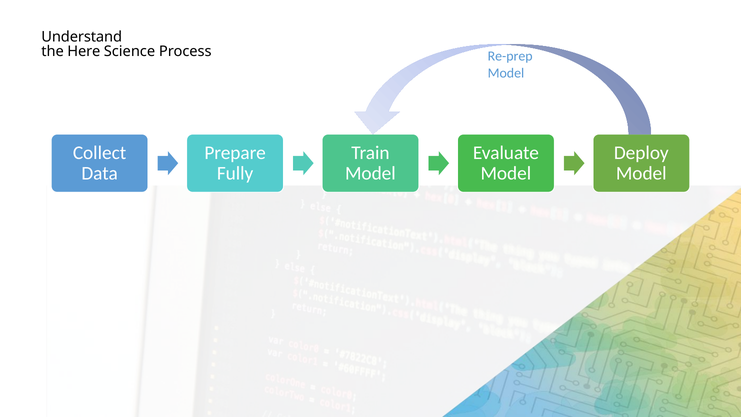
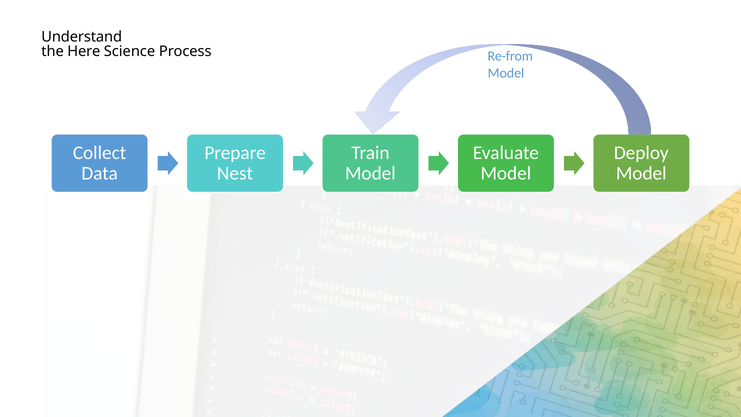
Re-prep: Re-prep -> Re-from (510, 56)
Fully: Fully -> Nest (235, 173)
